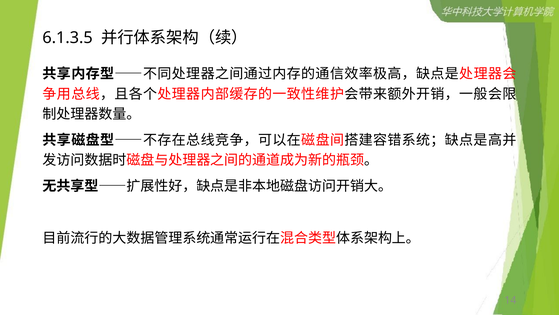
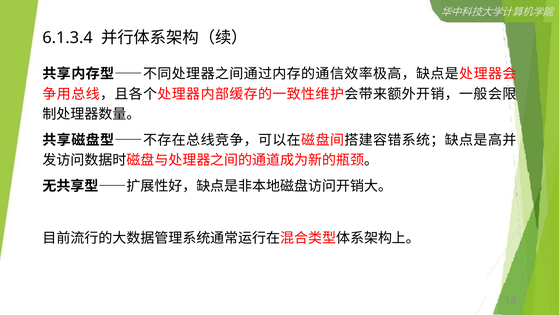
6.1.3.5: 6.1.3.5 -> 6.1.3.4 (68, 38)
